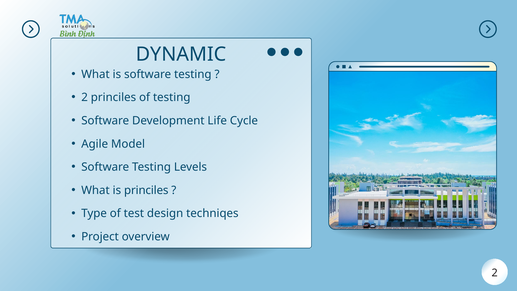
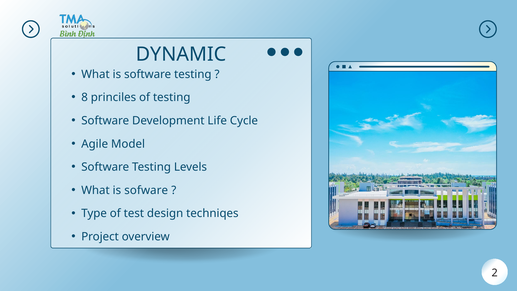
2: 2 -> 8 (85, 97)
is princiles: princiles -> sofware (146, 190)
